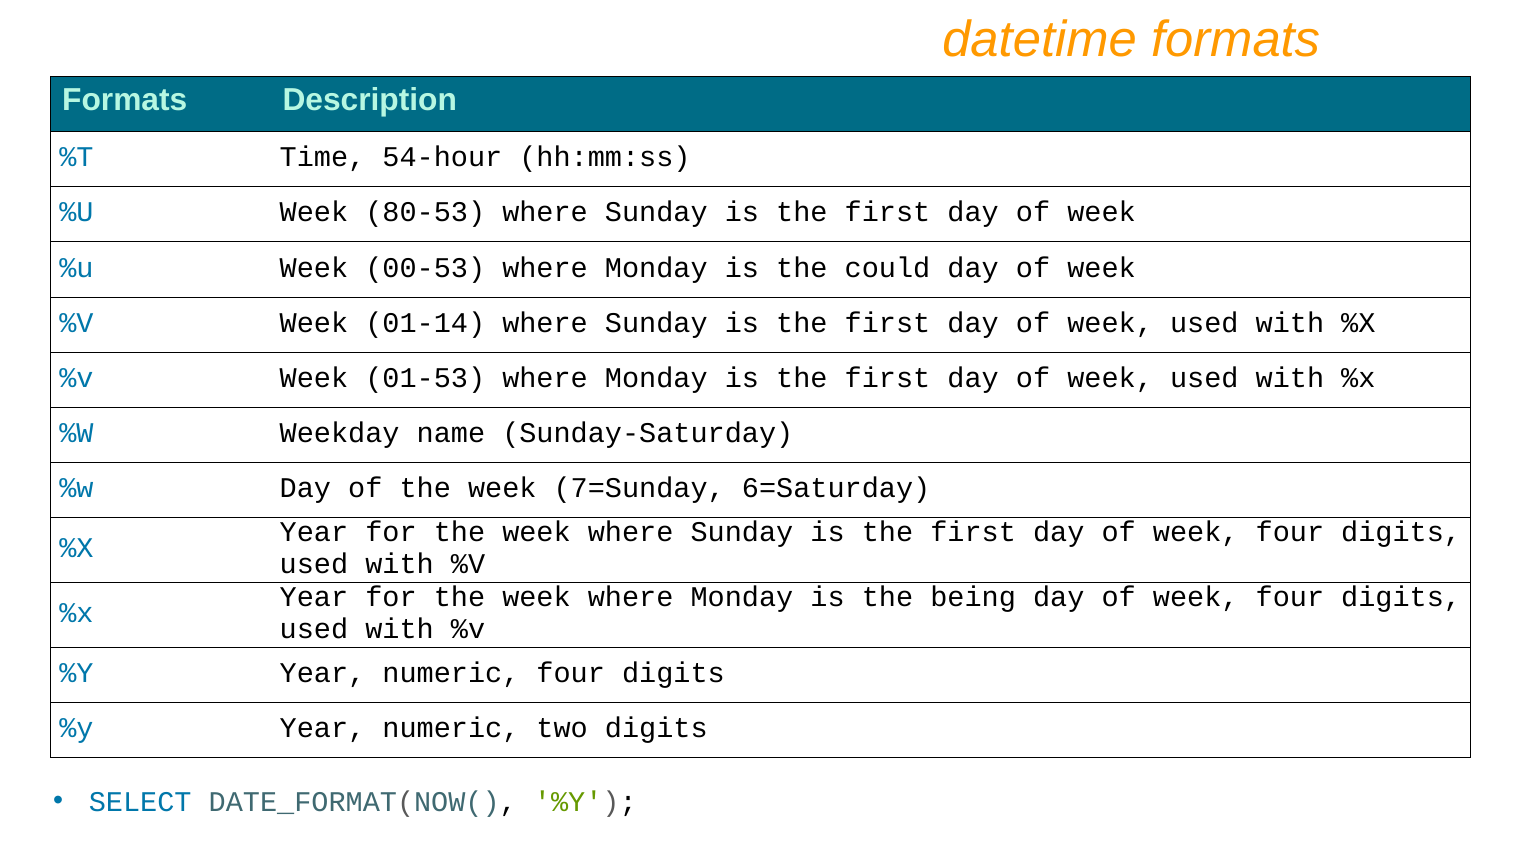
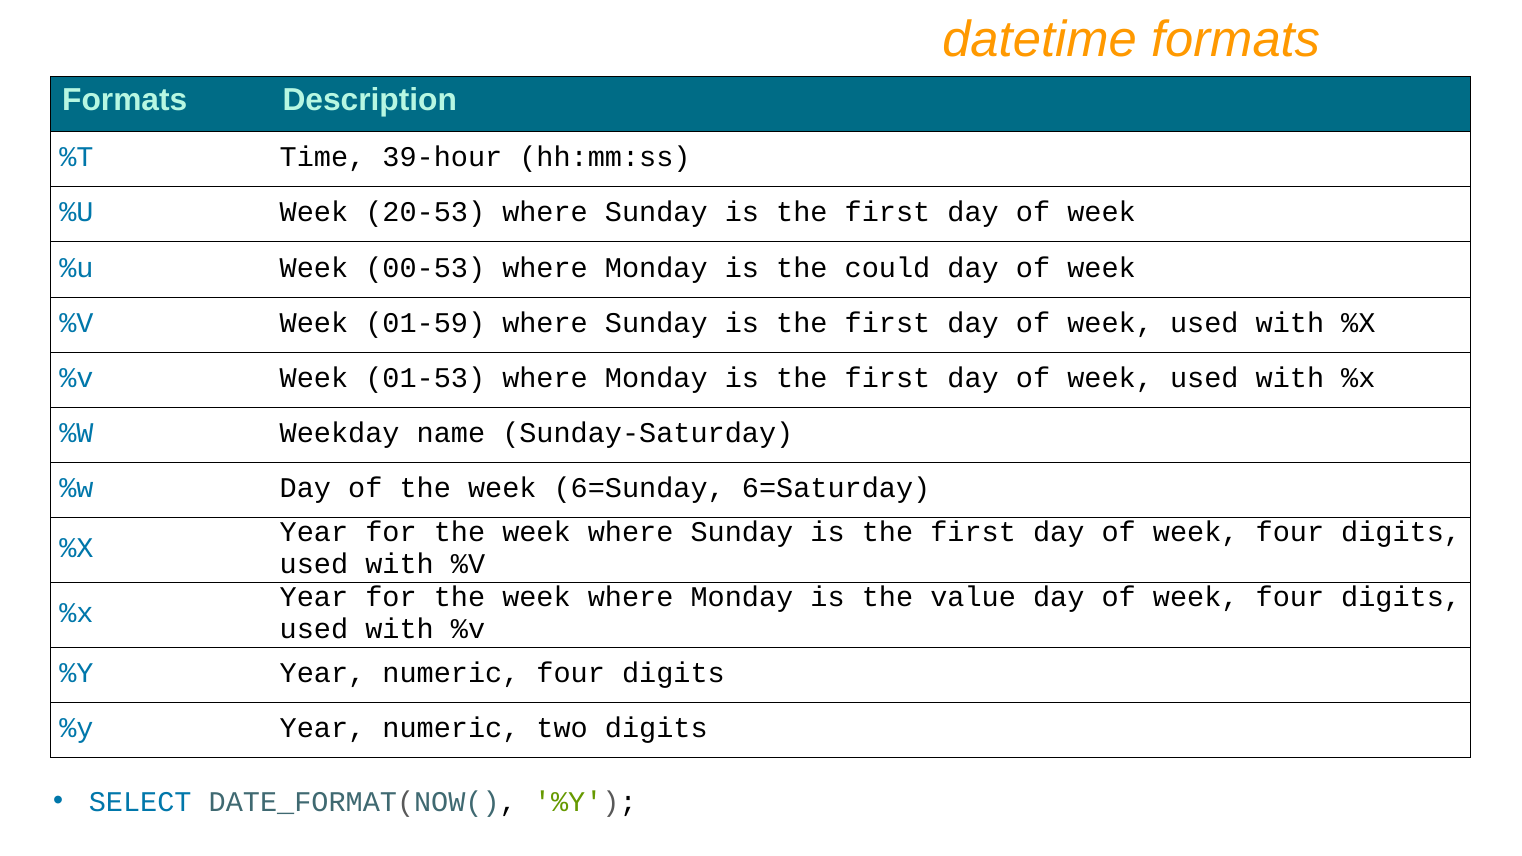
54-hour: 54-hour -> 39-hour (442, 157)
80-53: 80-53 -> 20-53 (425, 213)
01-14: 01-14 -> 01-59 (425, 323)
7=Sunday: 7=Sunday -> 6=Sunday (639, 488)
being: being -> value (973, 597)
